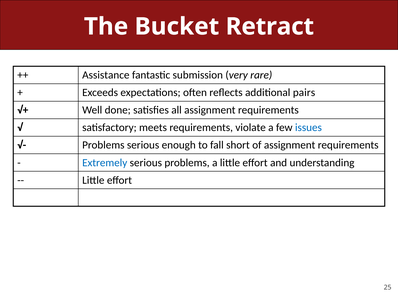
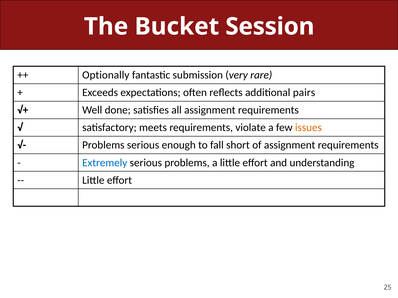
Retract: Retract -> Session (270, 27)
Assistance: Assistance -> Optionally (106, 75)
issues colour: blue -> orange (308, 128)
